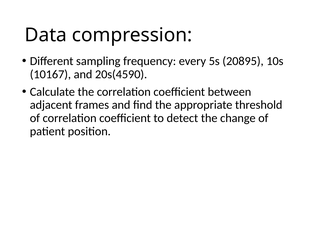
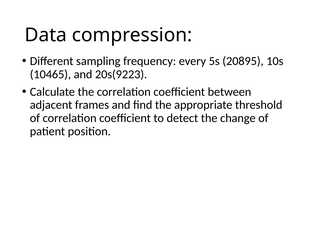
10167: 10167 -> 10465 (50, 74)
20s(4590: 20s(4590 -> 20s(9223 (121, 74)
